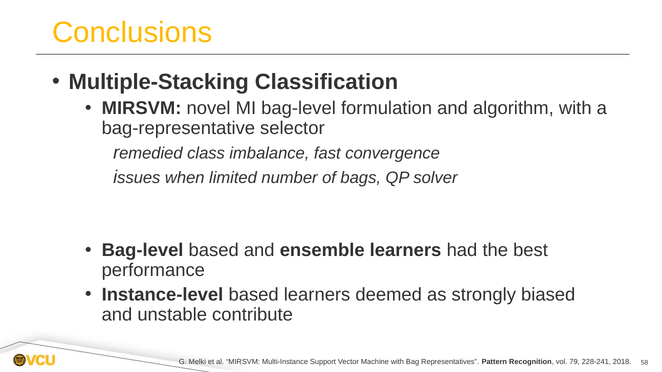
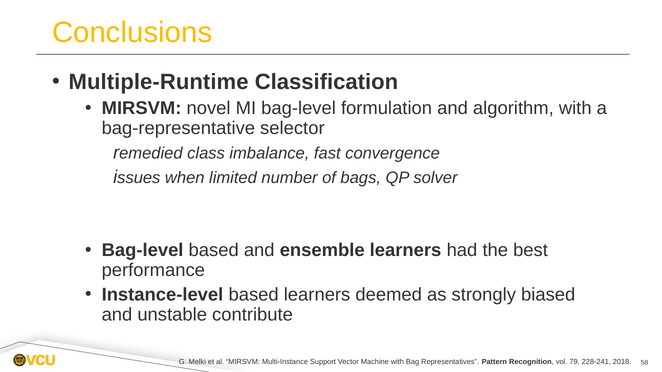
Multiple-Stacking: Multiple-Stacking -> Multiple-Runtime (159, 82)
